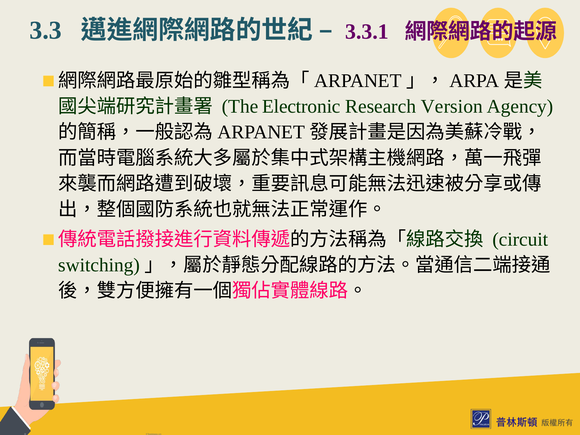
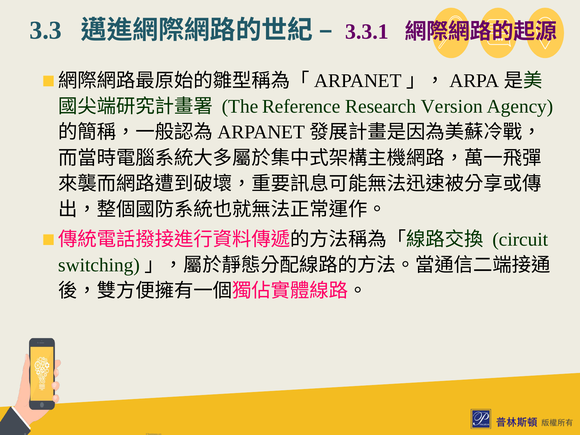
Electronic: Electronic -> Reference (301, 106)
